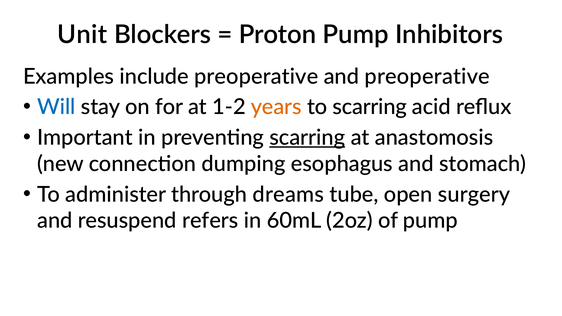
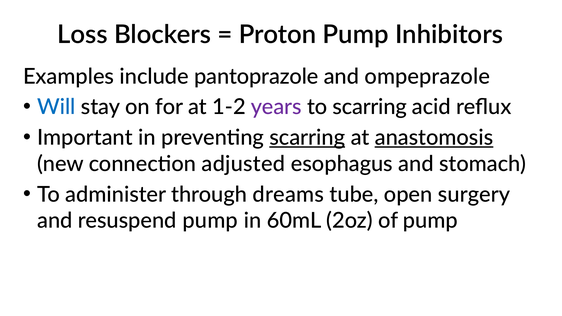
Unit: Unit -> Loss (82, 35)
include preoperative: preoperative -> pantoprazole (256, 76)
and preoperative: preoperative -> ompeprazole (427, 76)
years colour: orange -> purple (276, 107)
anastomosis underline: none -> present (434, 138)
dumping: dumping -> adjusted (243, 164)
resuspend refers: refers -> pump (210, 221)
